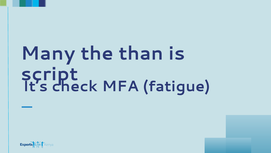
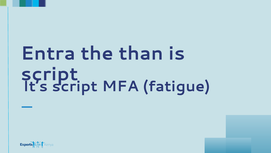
Many: Many -> Entra (48, 53)
It’s check: check -> script (75, 86)
